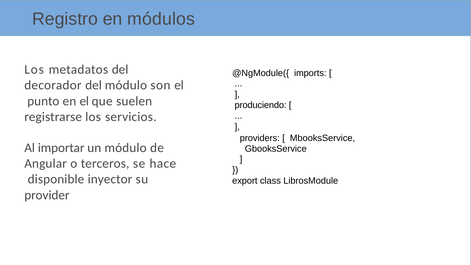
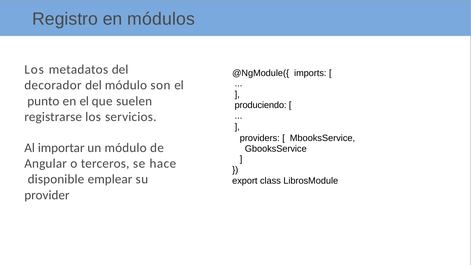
inyector: inyector -> emplear (110, 179)
